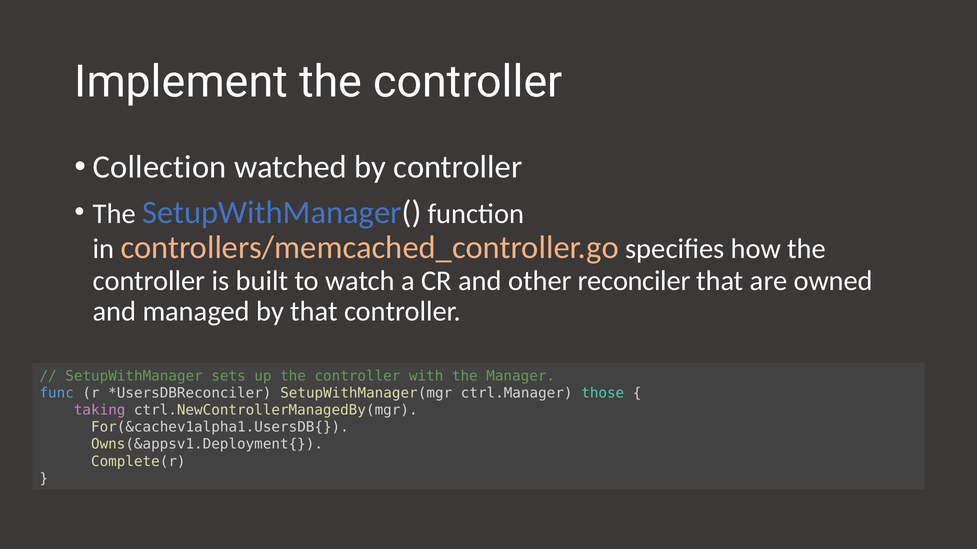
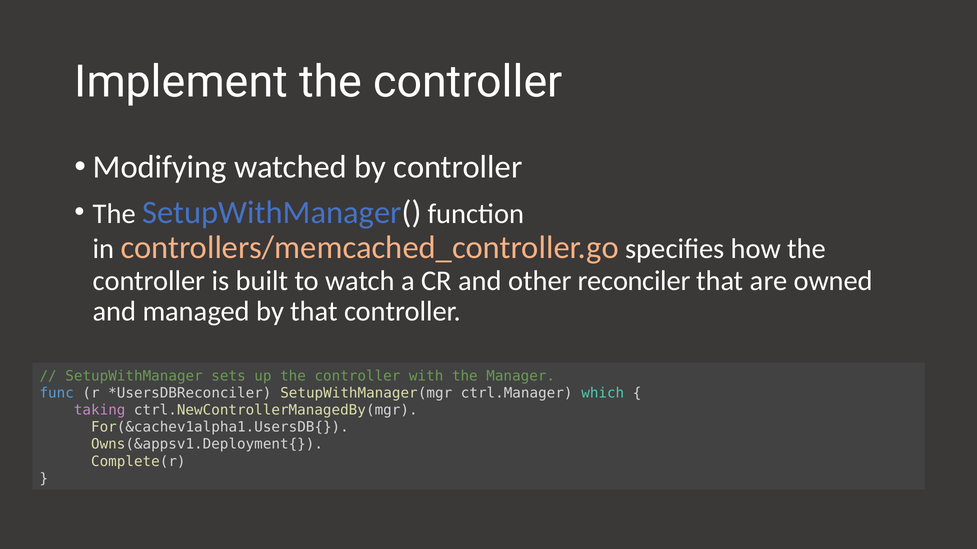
Collection: Collection -> Modifying (160, 167)
those: those -> which (603, 393)
